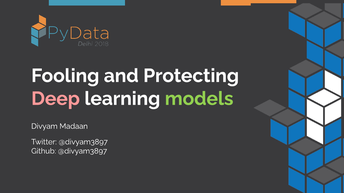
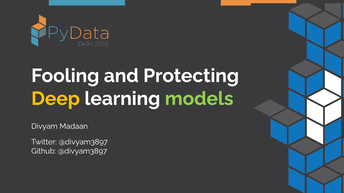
Deep colour: pink -> yellow (56, 99)
